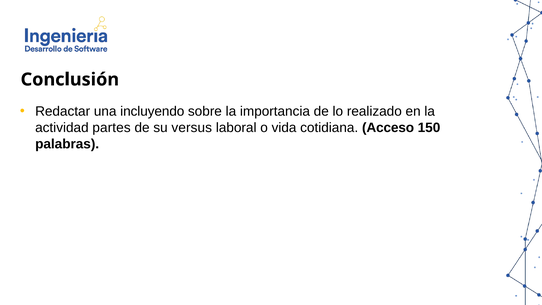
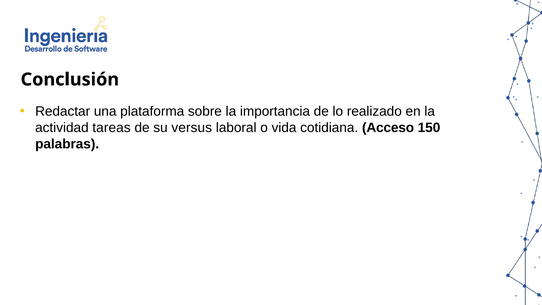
incluyendo: incluyendo -> plataforma (152, 111)
partes: partes -> tareas (112, 128)
